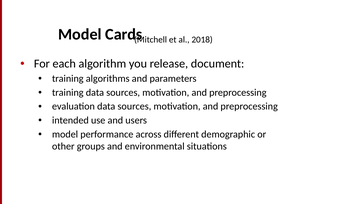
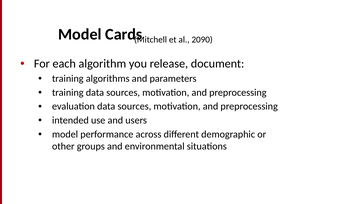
2018: 2018 -> 2090 (202, 40)
